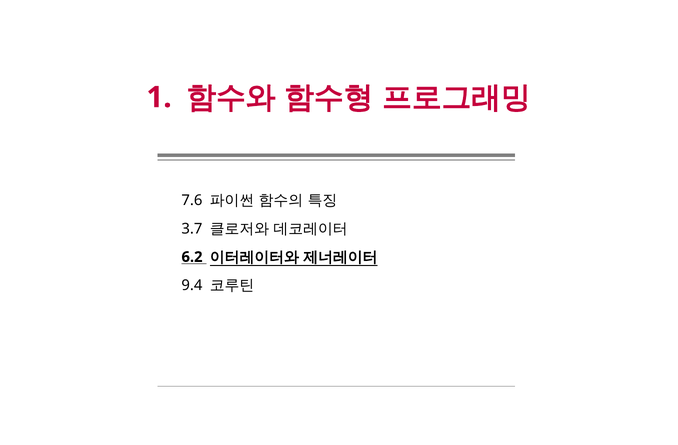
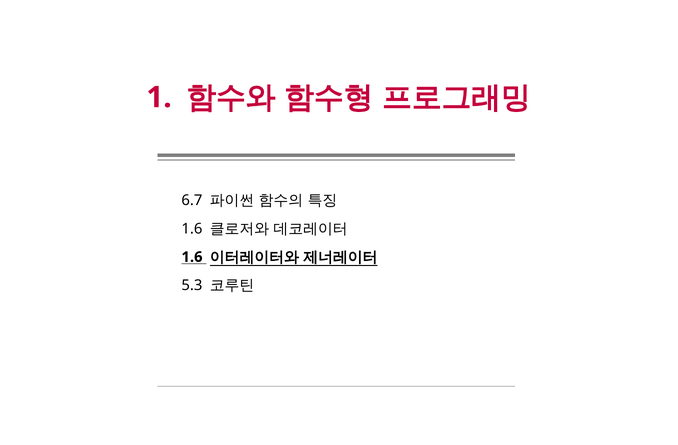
7.6: 7.6 -> 6.7 (192, 200)
3.7: 3.7 -> 1.6 (192, 229)
6.2: 6.2 -> 1.6 (192, 257)
9.4: 9.4 -> 5.3 (192, 286)
